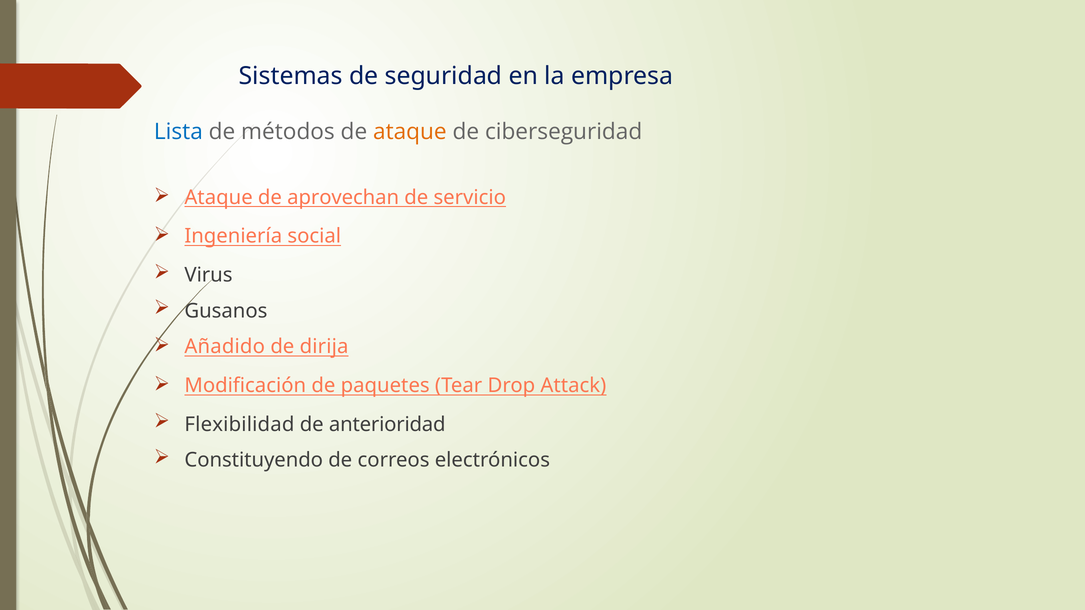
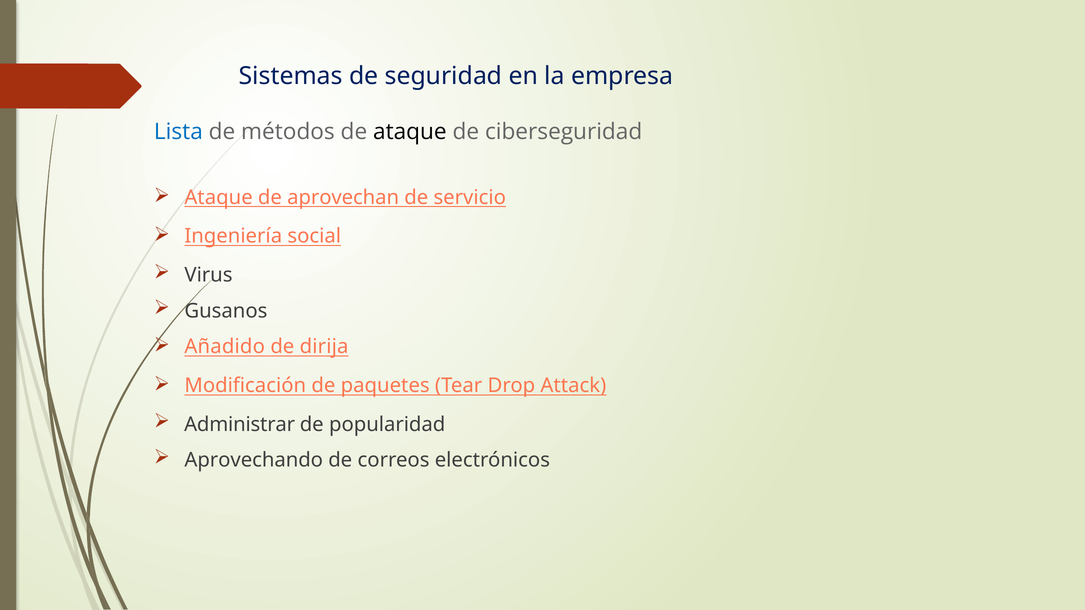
ataque colour: orange -> black (410, 132)
Flexibilidad: Flexibilidad -> Administrar (240, 425)
anterioridad: anterioridad -> popularidad (387, 425)
Constituyendo: Constituyendo -> Aprovechando (254, 461)
